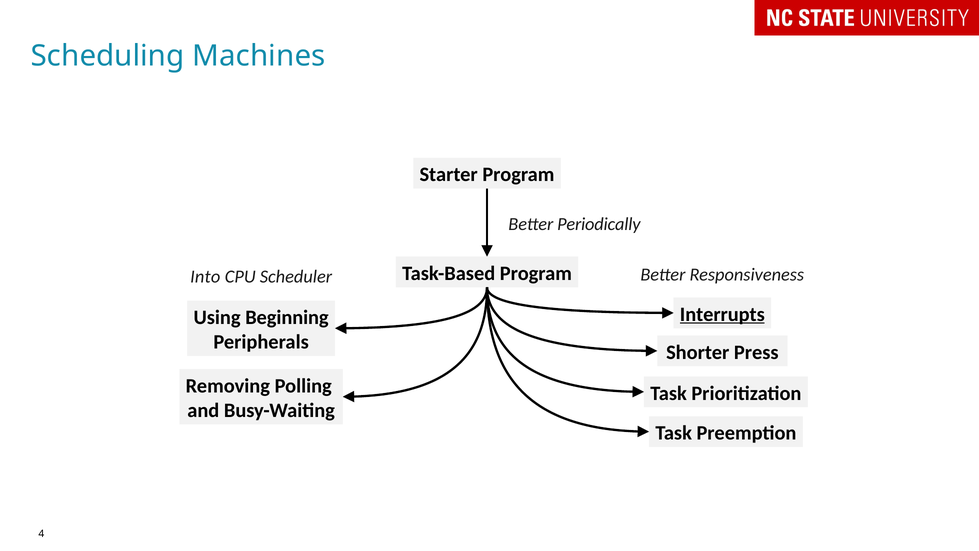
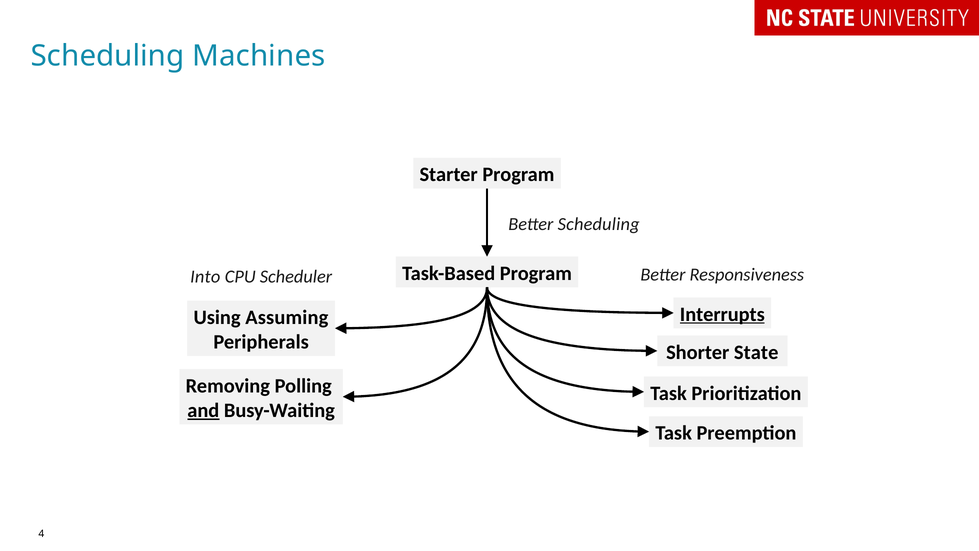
Better Periodically: Periodically -> Scheduling (599, 224)
Beginning: Beginning -> Assuming (287, 317)
Press: Press -> State (756, 352)
and underline: none -> present (203, 410)
